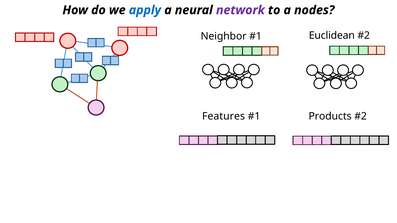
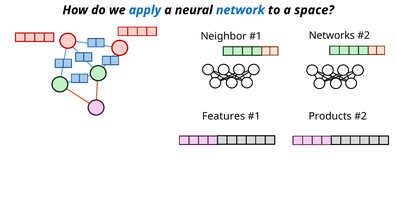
network colour: purple -> blue (240, 10)
nodes: nodes -> space (314, 10)
Euclidean: Euclidean -> Networks (332, 36)
